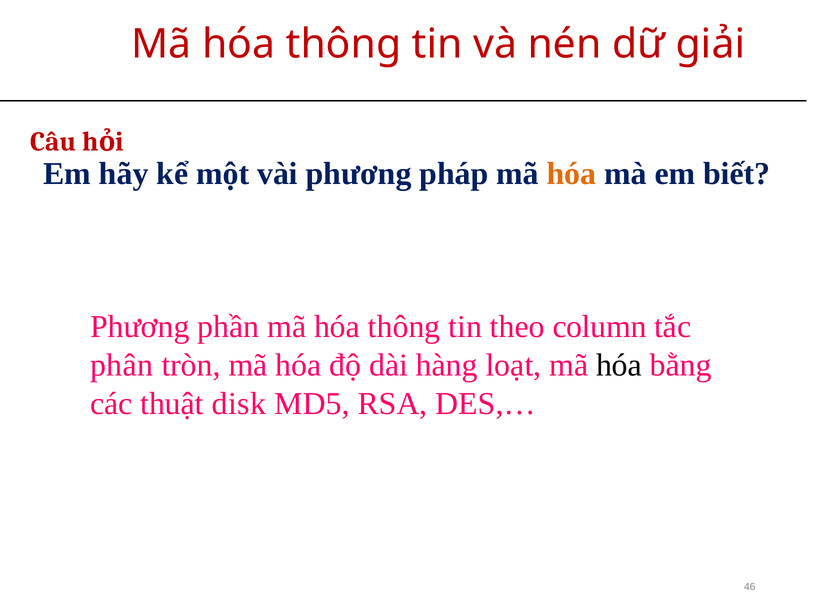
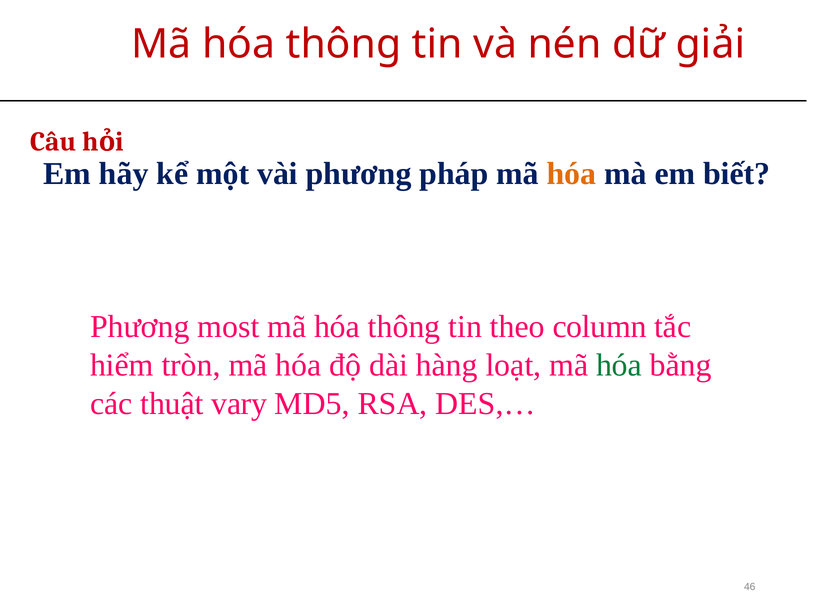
phần: phần -> most (228, 327)
phân: phân -> hiểm (122, 365)
hóa colour: black -> green (619, 365)
disk: disk -> vary (239, 404)
